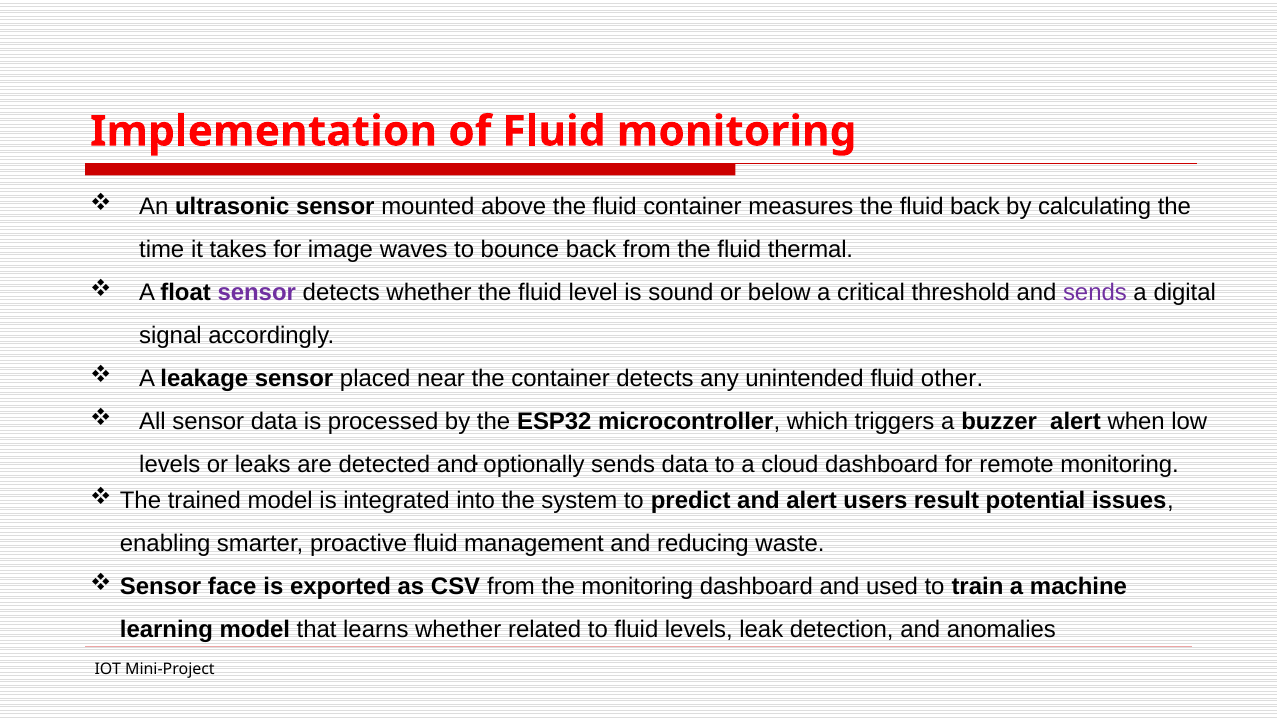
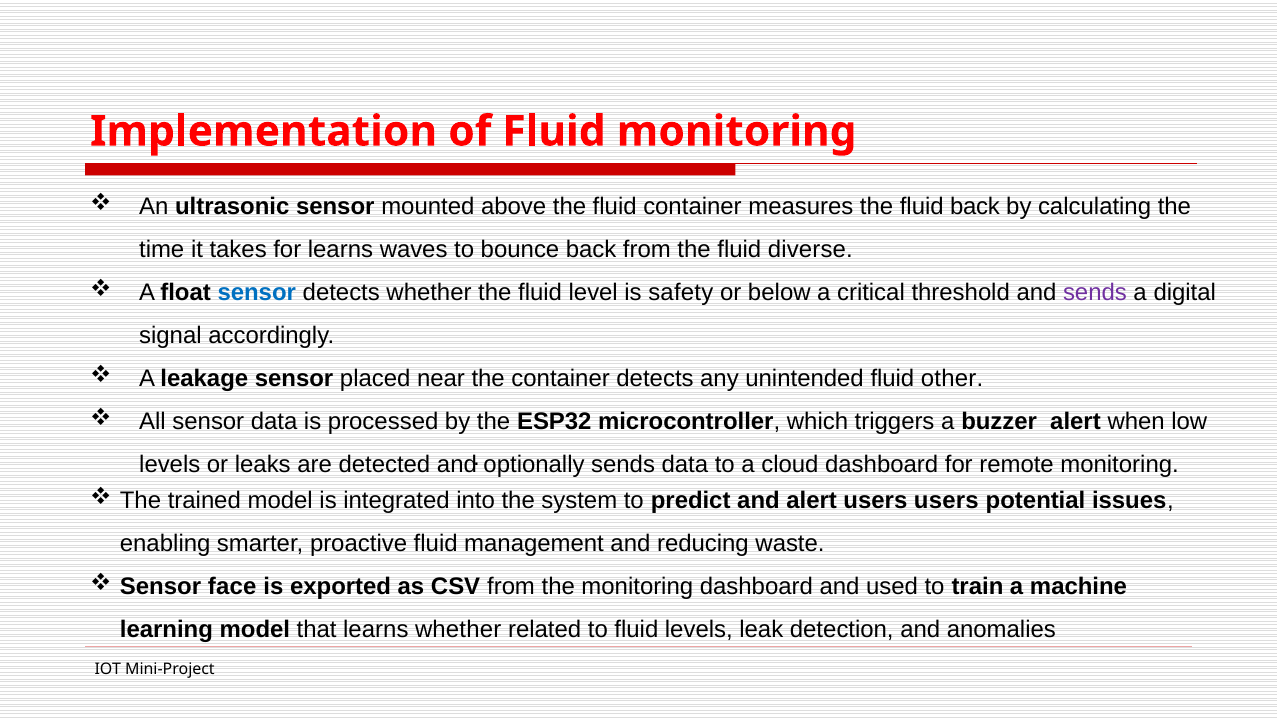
for image: image -> learns (340, 249)
thermal: thermal -> diverse (810, 249)
sensor colour: purple -> blue (257, 293)
sound: sound -> safety (681, 293)
users result: result -> users (946, 501)
